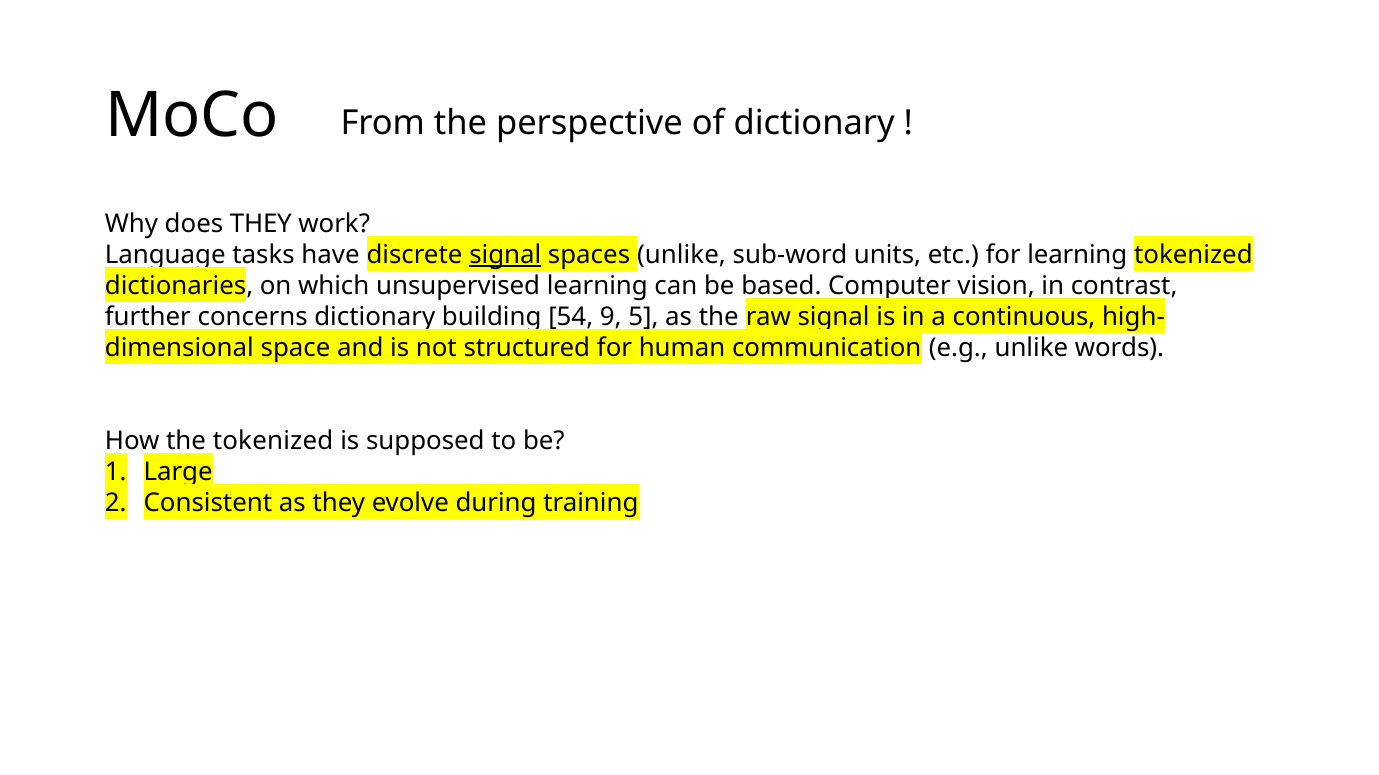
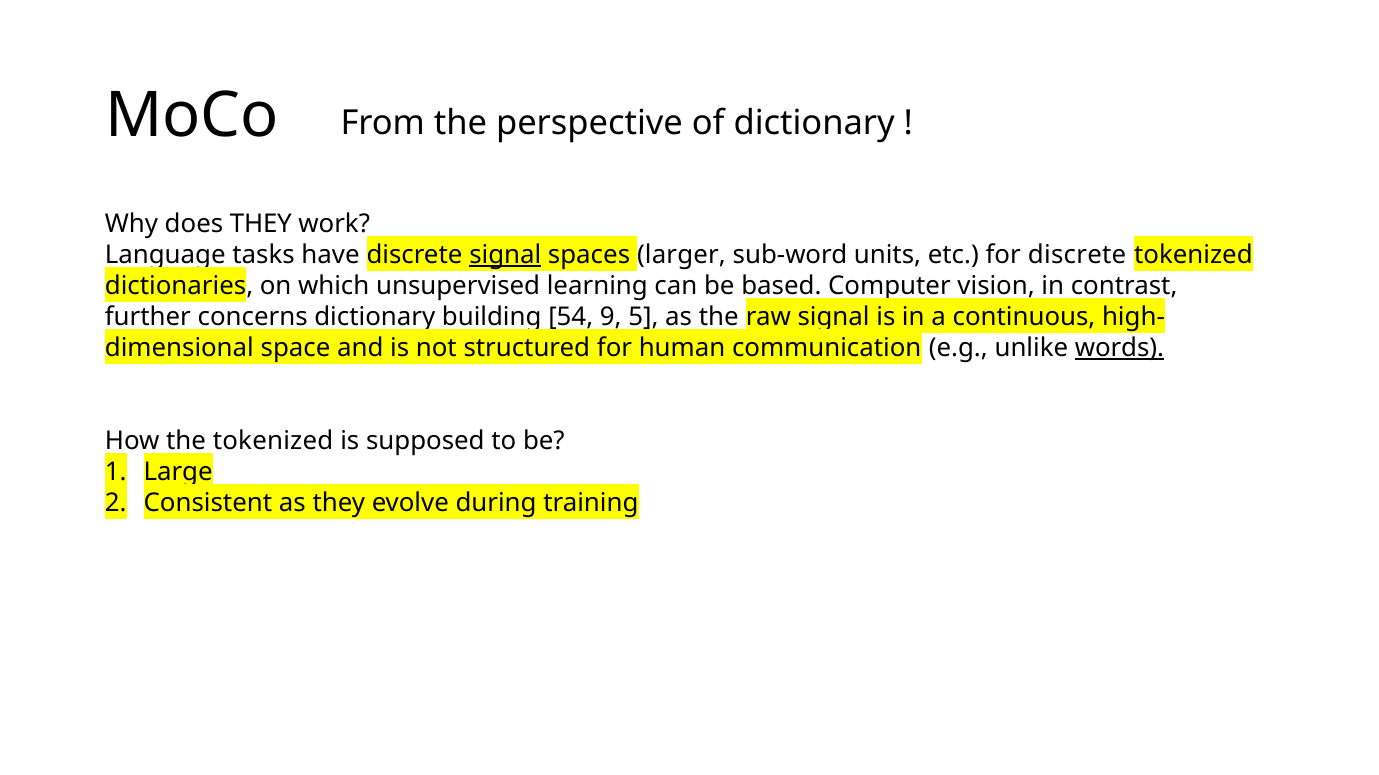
spaces unlike: unlike -> larger (681, 255)
for learning: learning -> discrete (1077, 255)
words underline: none -> present (1119, 348)
